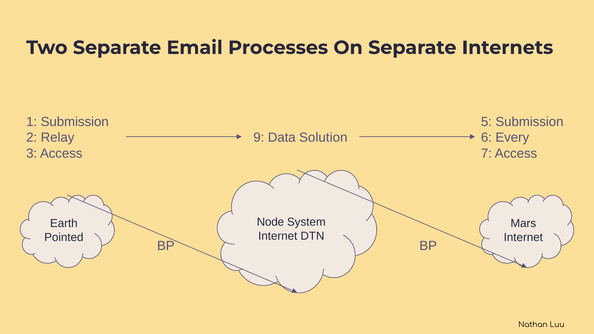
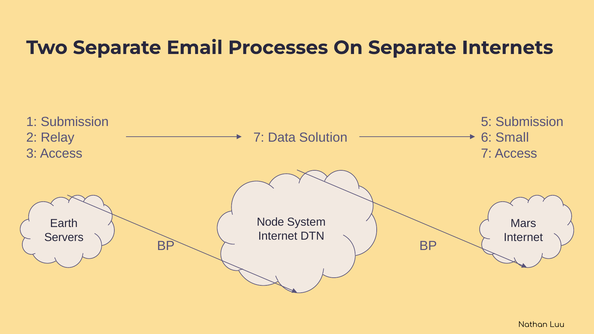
9: 9 -> 7 (259, 138)
Every: Every -> Small (512, 138)
Pointed: Pointed -> Servers (64, 237)
